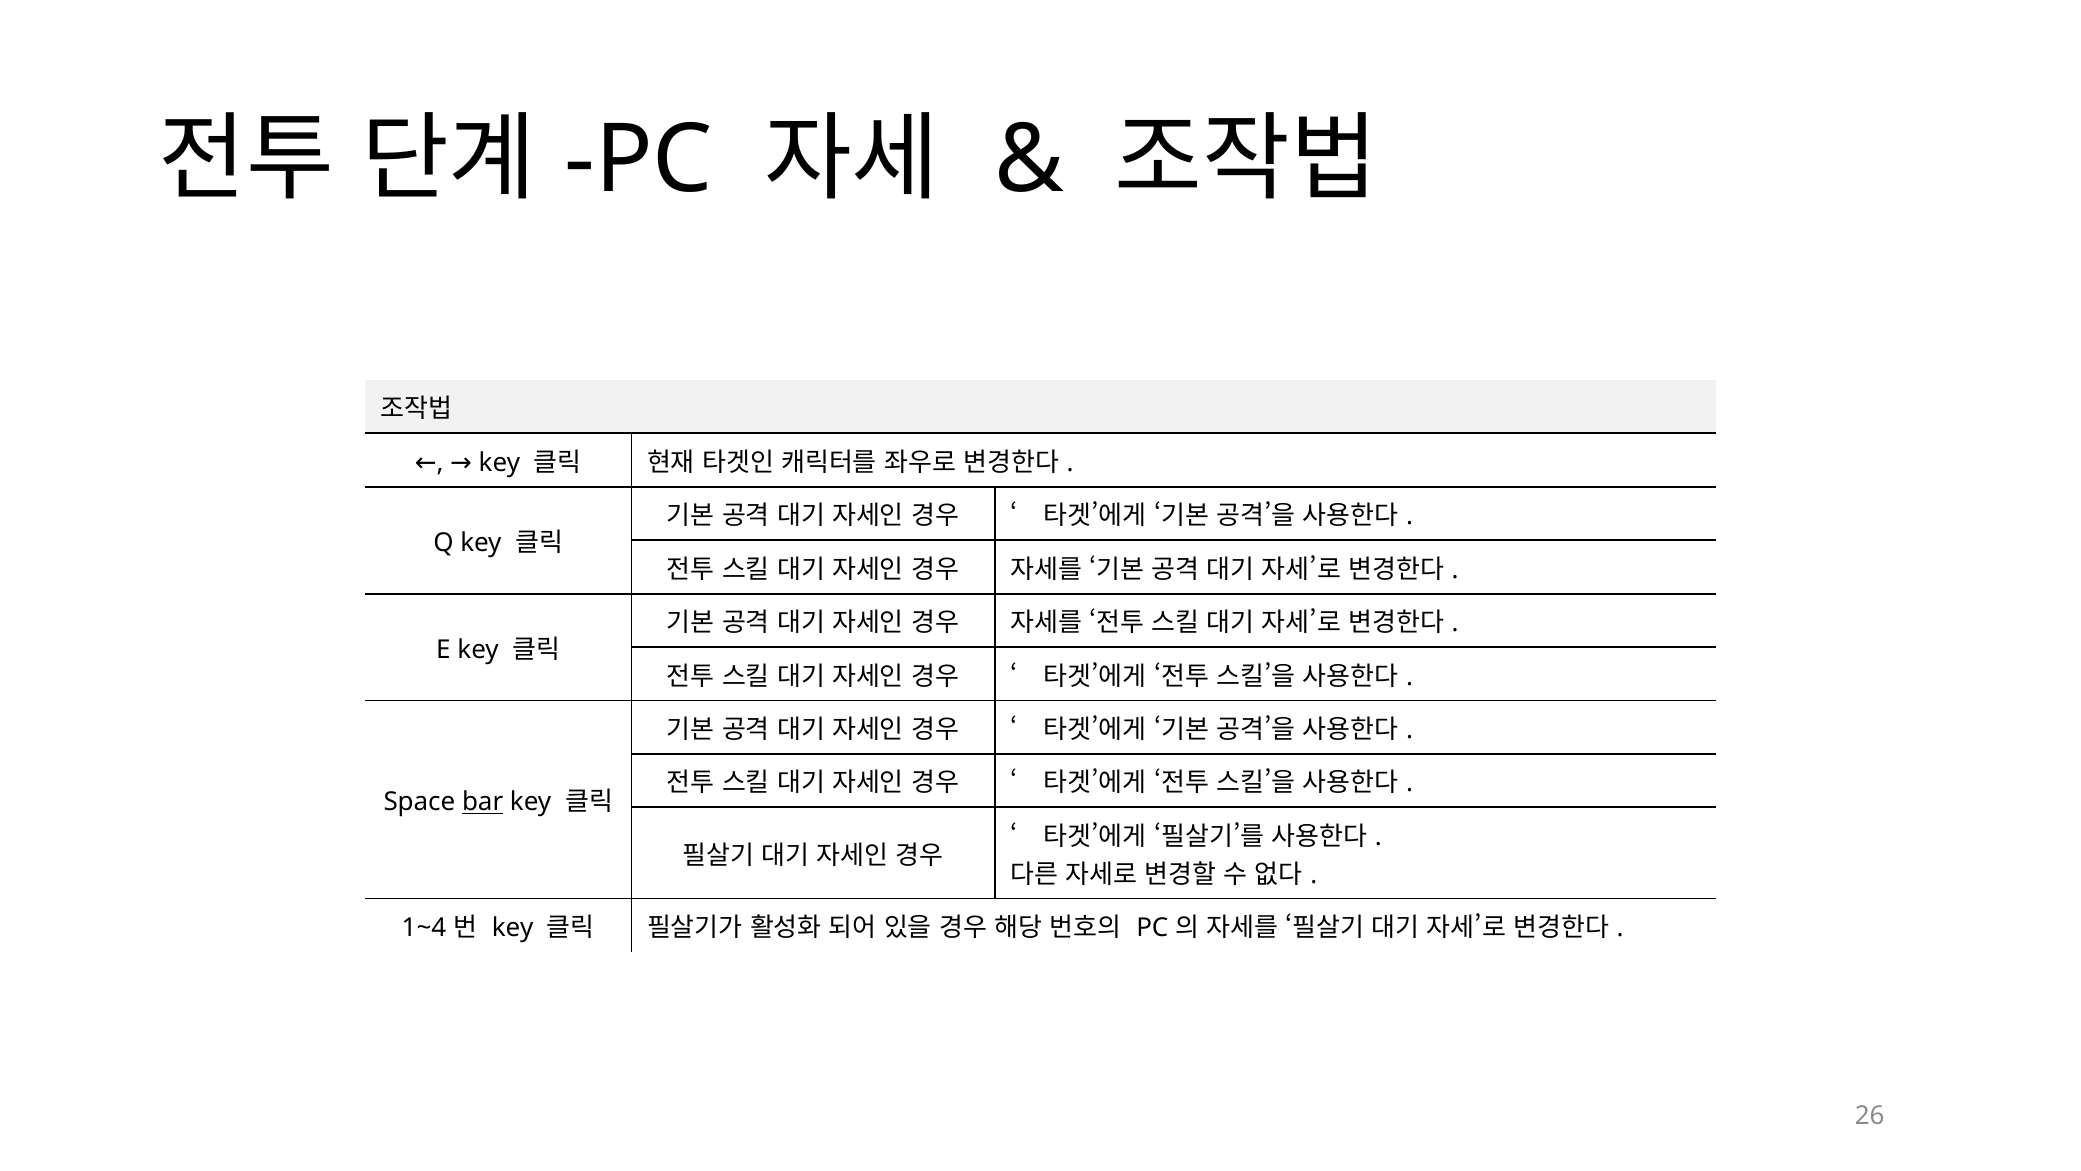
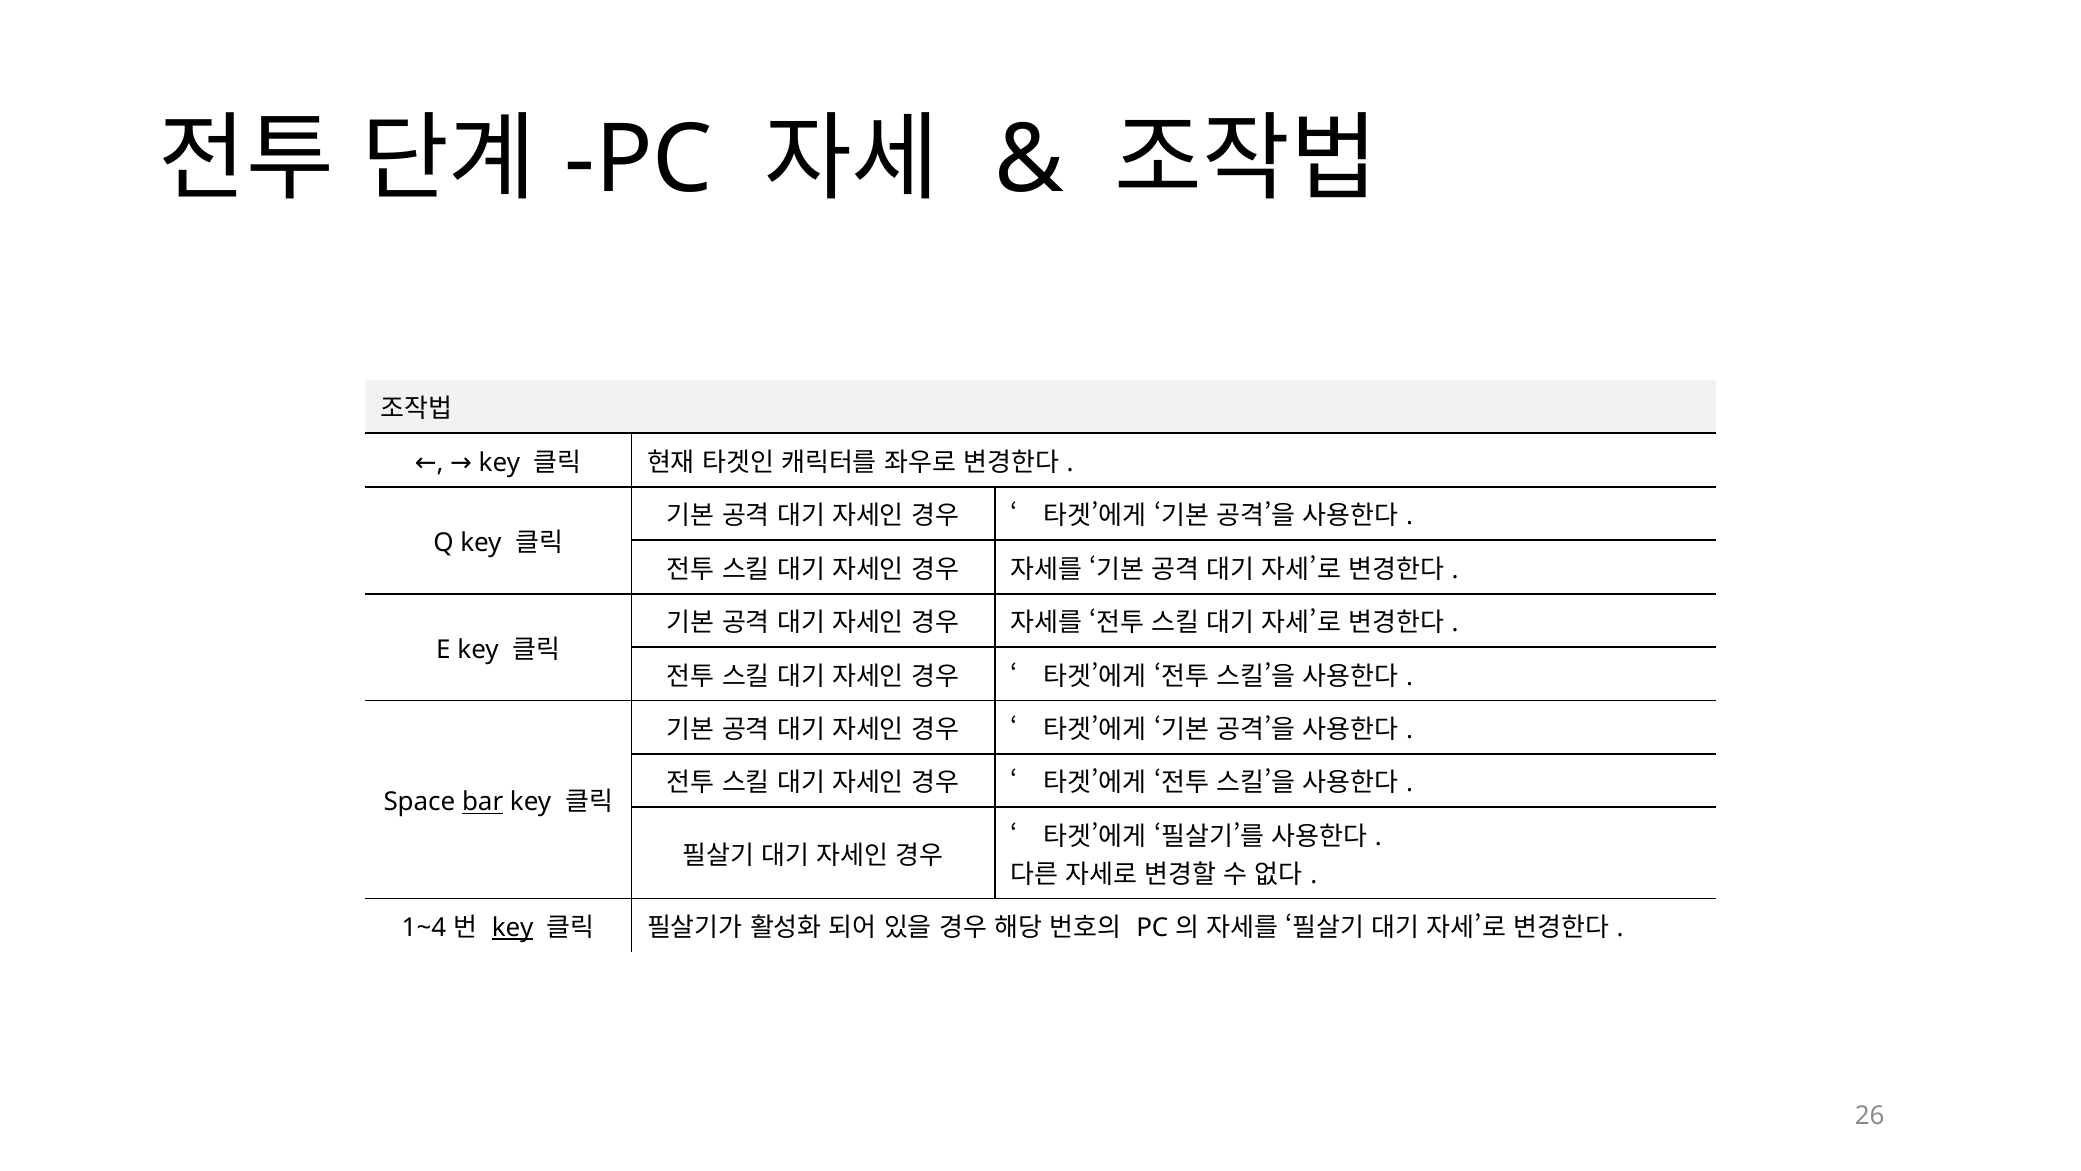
key underline: none -> present (513, 927)
